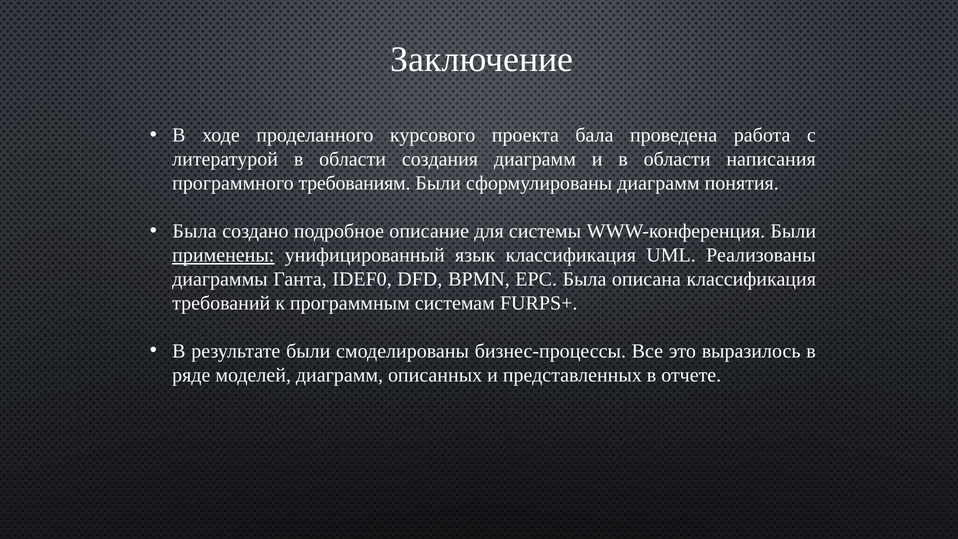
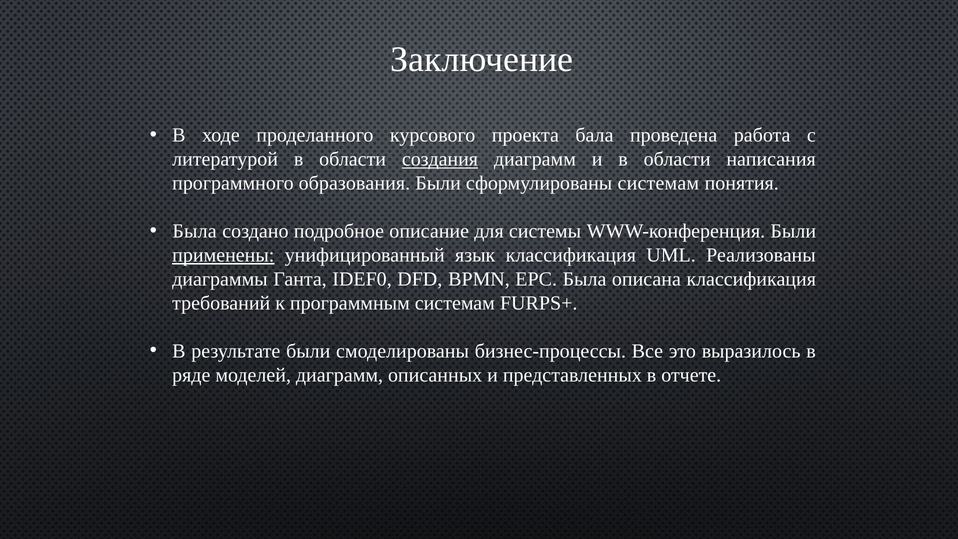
создания underline: none -> present (440, 159)
требованиям: требованиям -> образования (354, 183)
сформулированы диаграмм: диаграмм -> системам (658, 183)
